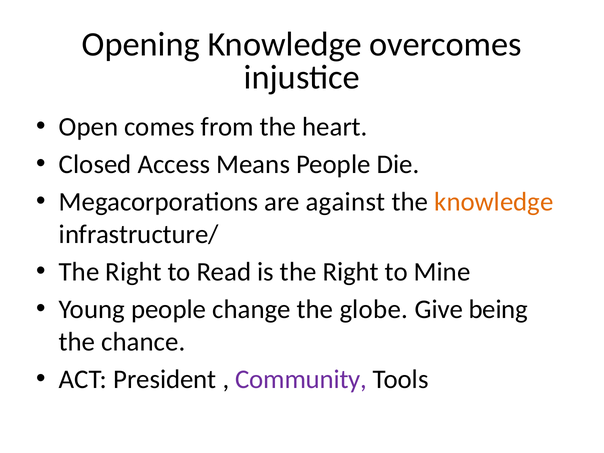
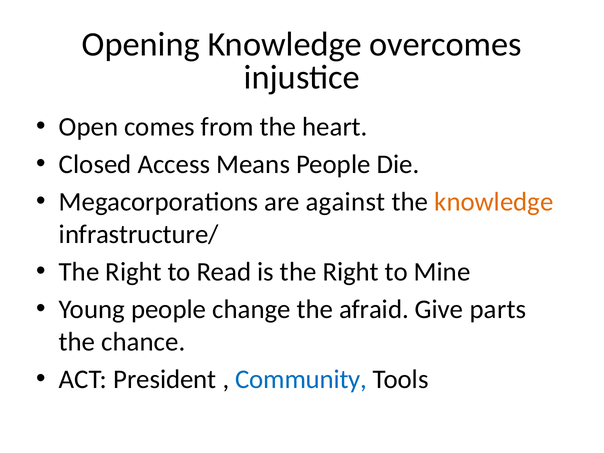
globe: globe -> afraid (374, 309)
being: being -> parts (498, 309)
Community colour: purple -> blue (301, 379)
